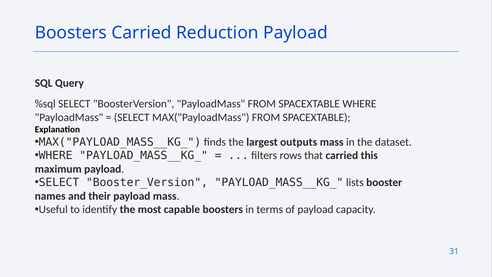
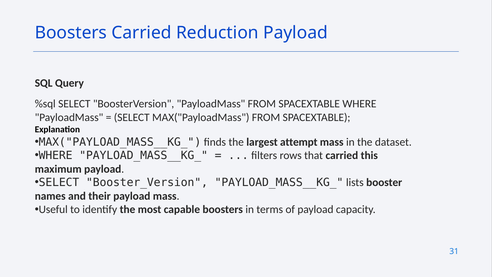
outputs: outputs -> attempt (299, 142)
